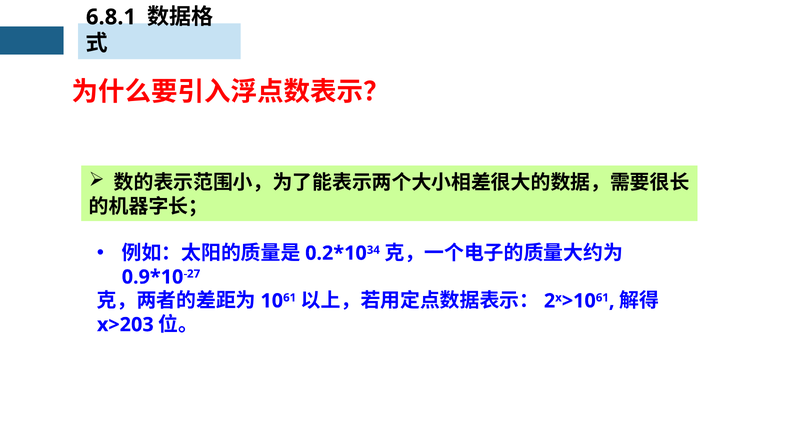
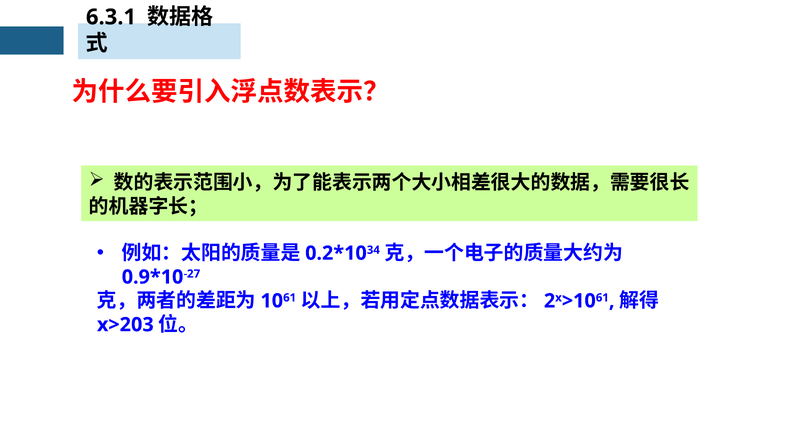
6.8.1: 6.8.1 -> 6.3.1 (111, 17)
